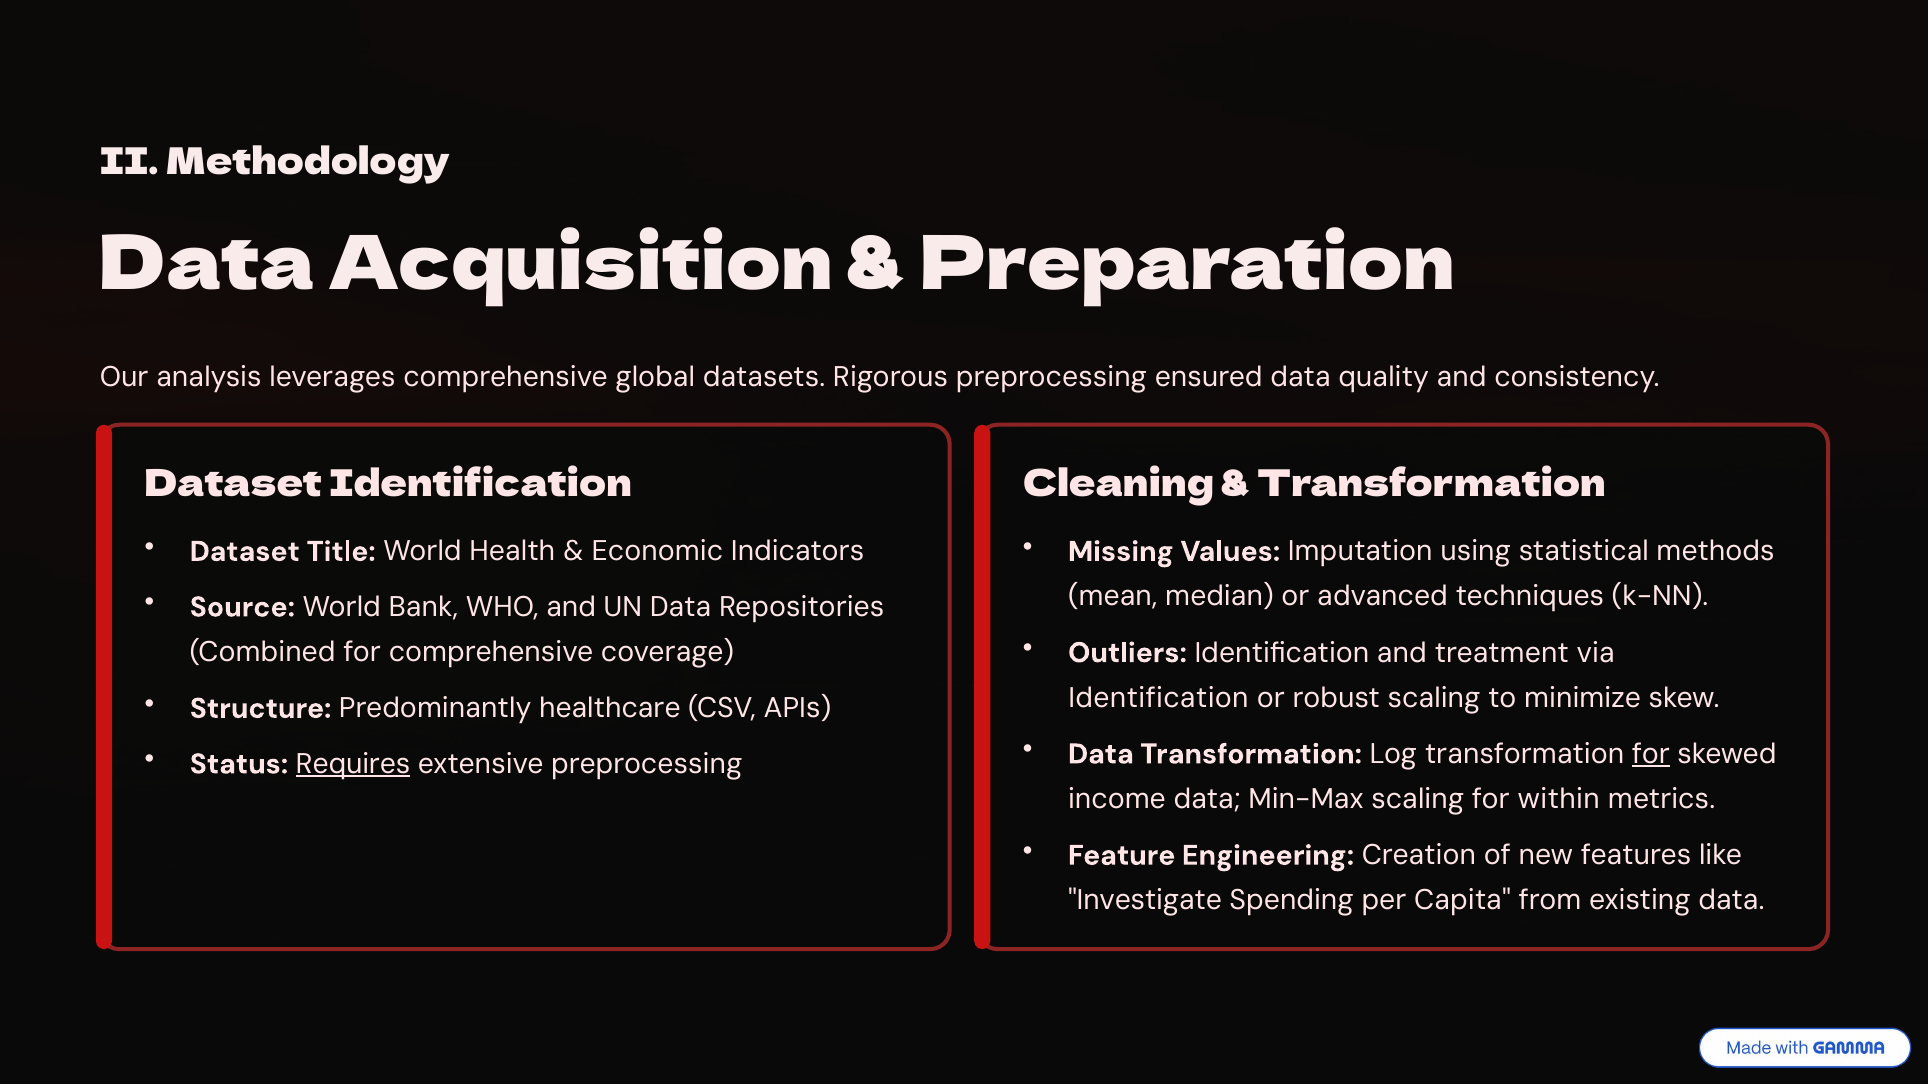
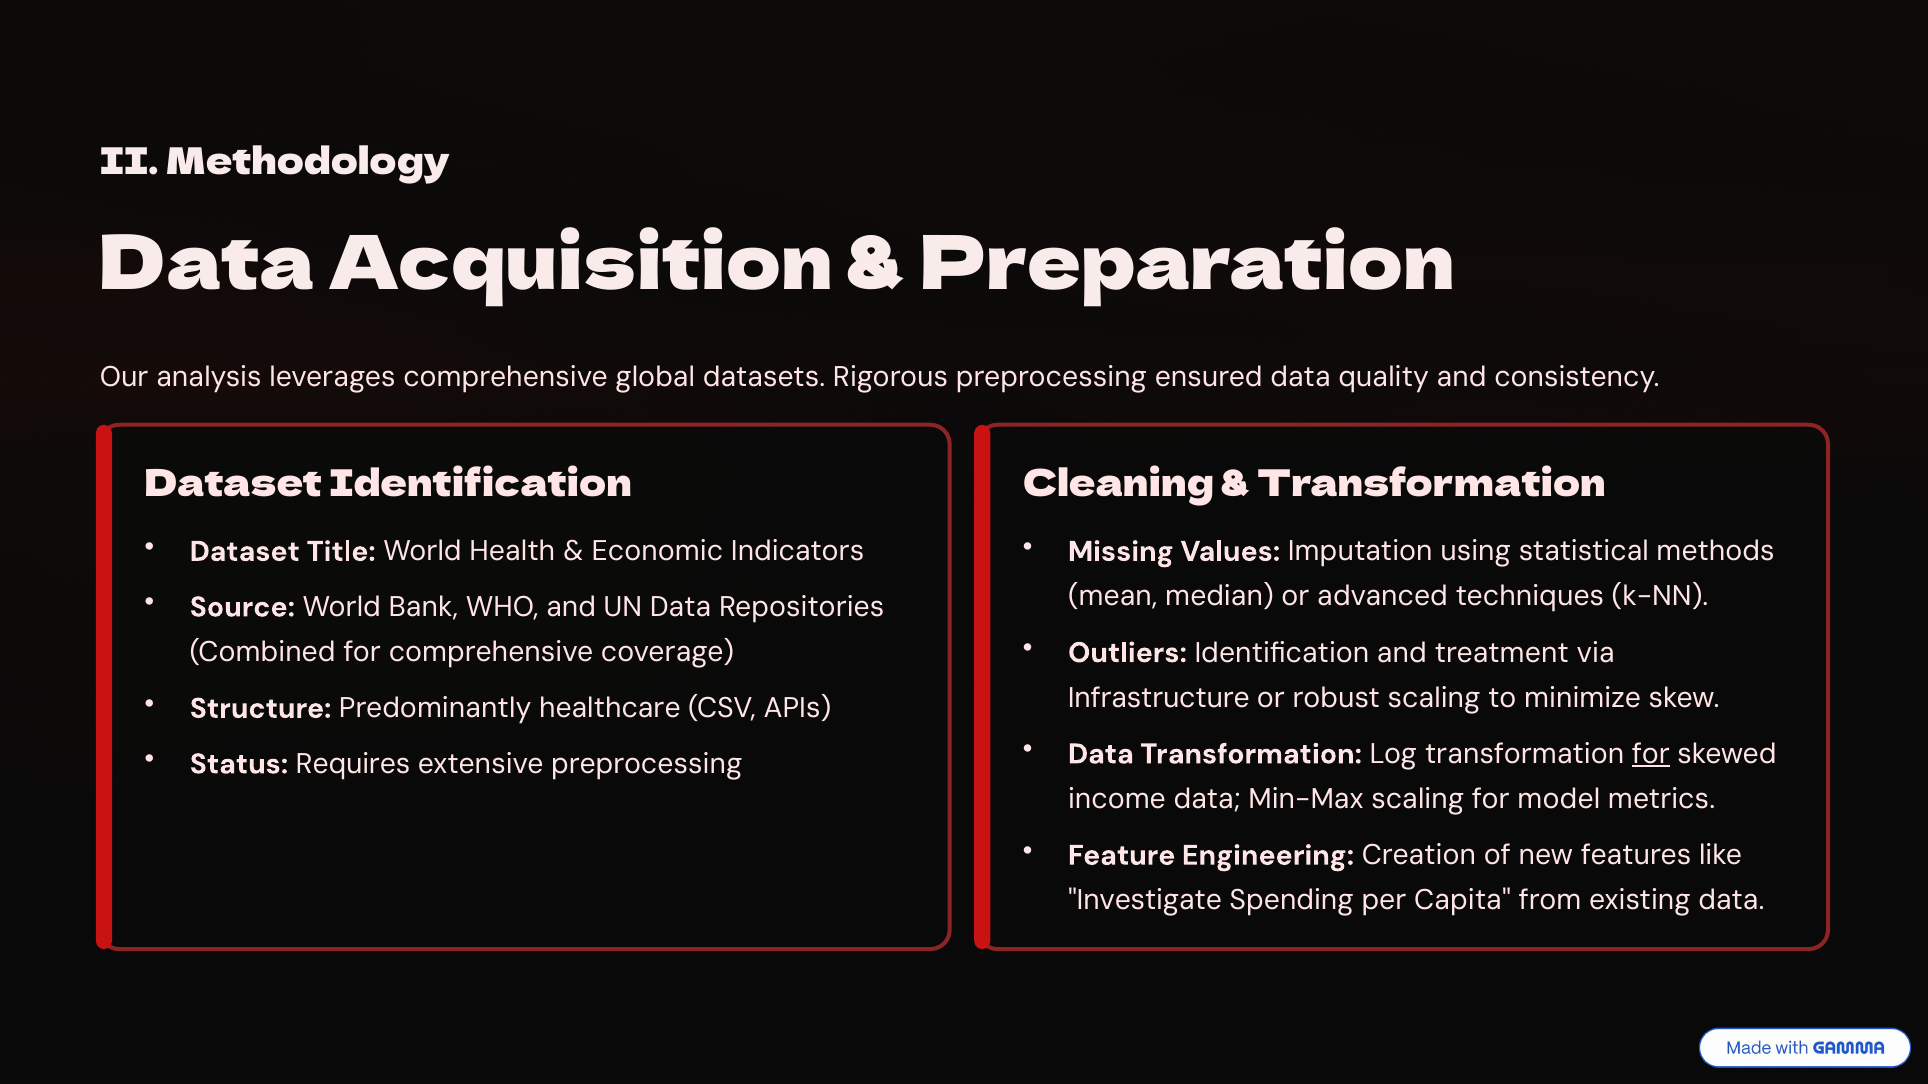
Identification: Identification -> Infrastructure (1159, 698)
Requires underline: present -> none (353, 764)
within: within -> model (1559, 800)
